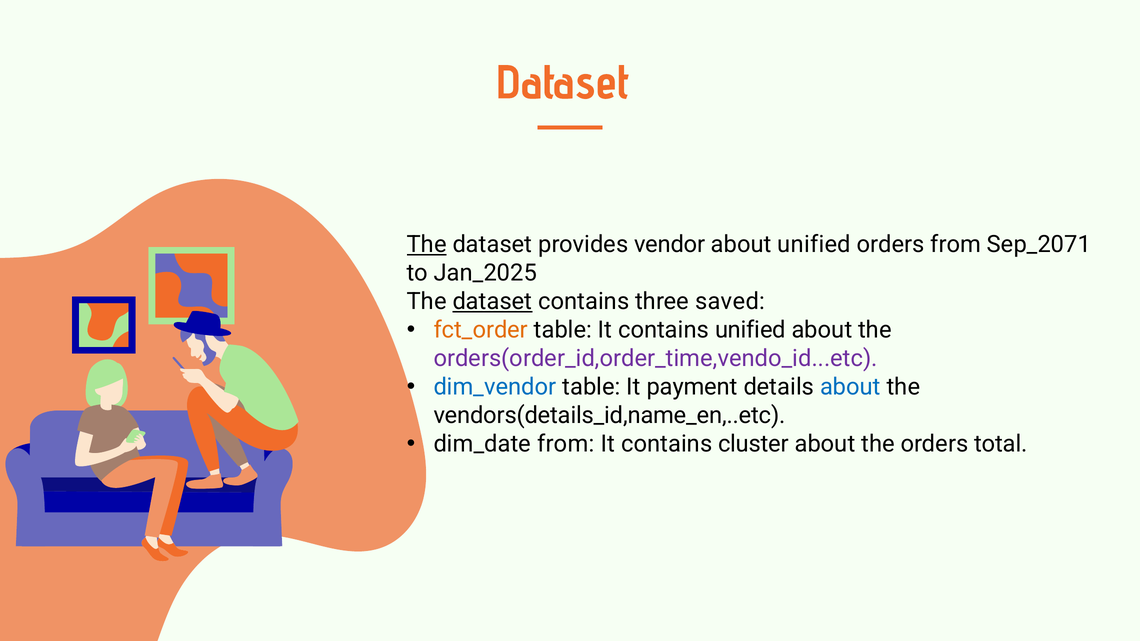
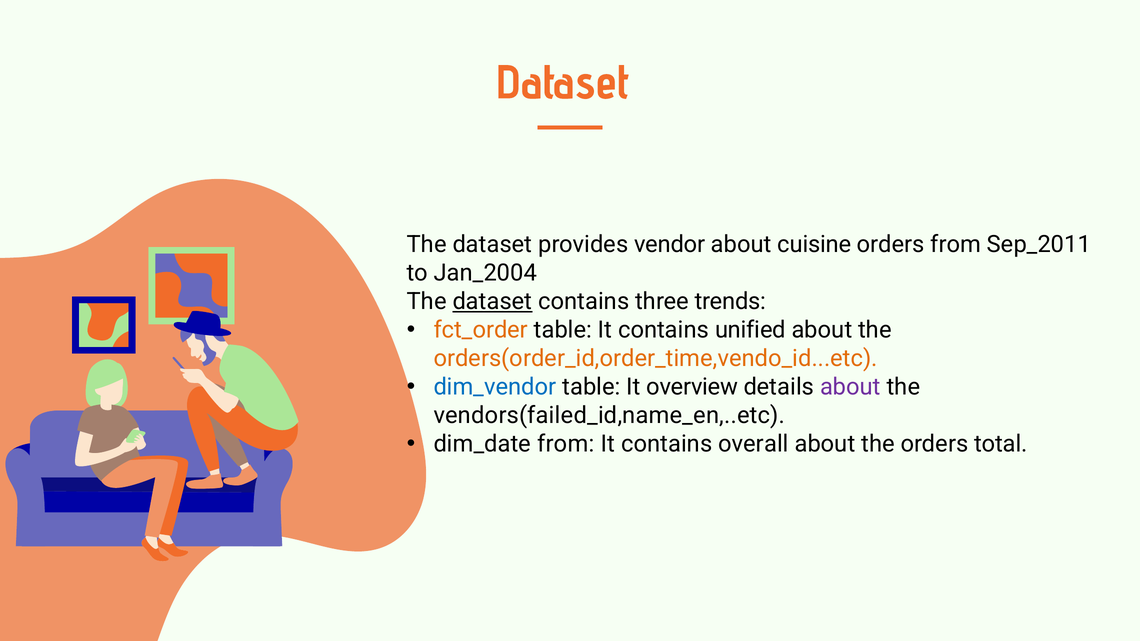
The underline: present -> none (427, 245)
about unified: unified -> cuisine (814, 245)
Sep_2071: Sep_2071 -> Sep_2011 (1039, 245)
Jan_2025: Jan_2025 -> Jan_2004 (485, 273)
saved: saved -> trends (730, 302)
orders(order_id,order_time,vendo_id...etc colour: purple -> orange (656, 359)
payment: payment -> overview (692, 387)
about colour: blue -> purple (850, 387)
vendors(details_id,name_en,..etc: vendors(details_id,name_en,..etc -> vendors(failed_id,name_en,..etc (609, 416)
cluster: cluster -> overall (753, 444)
